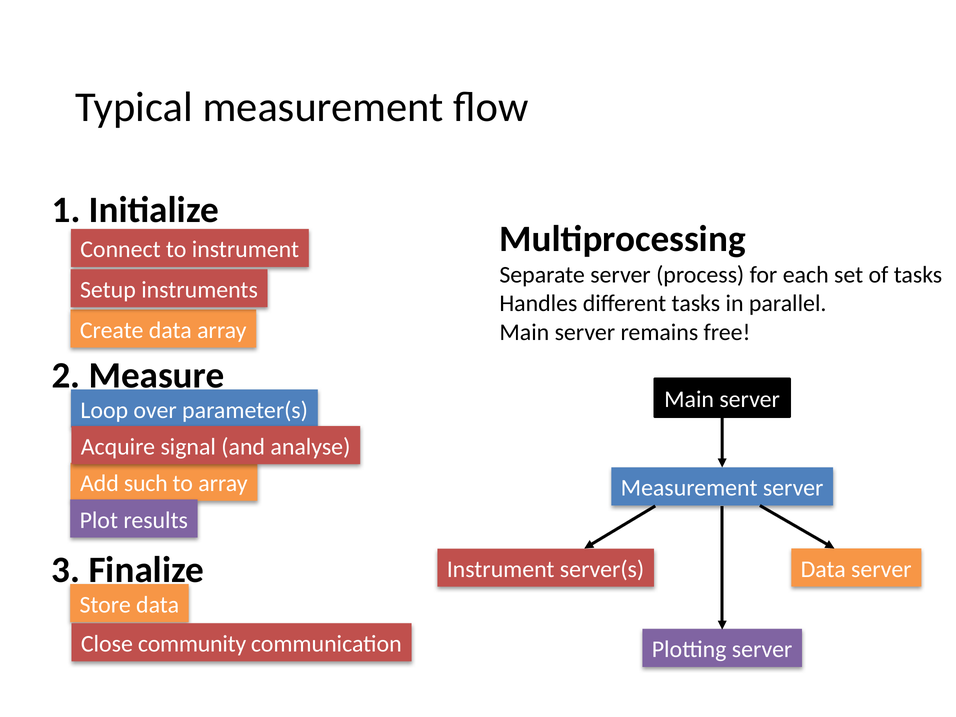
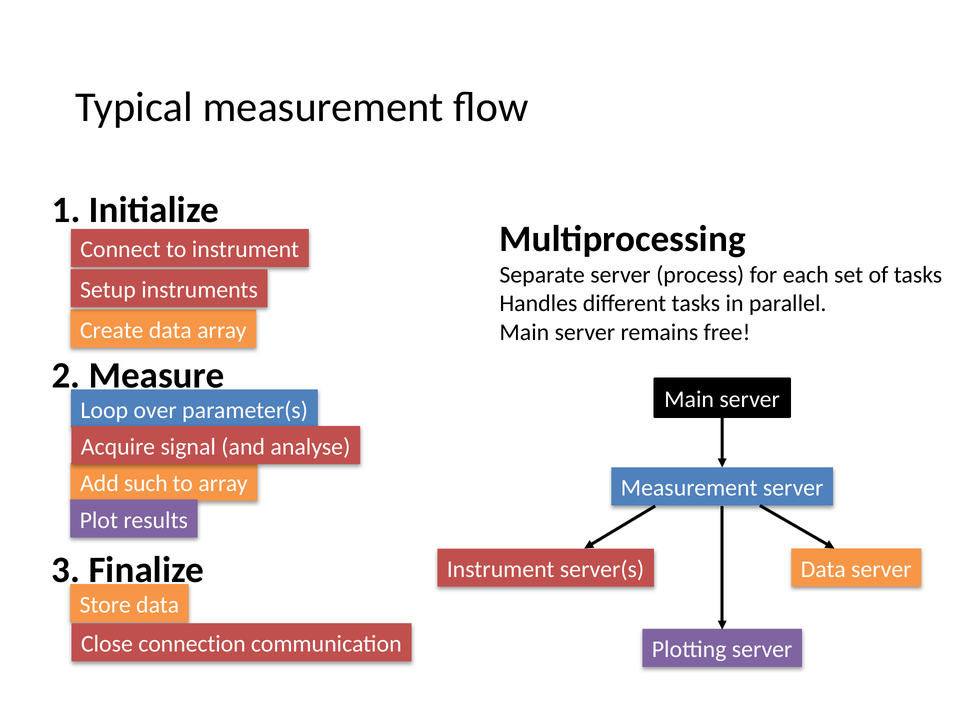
community: community -> connection (192, 644)
